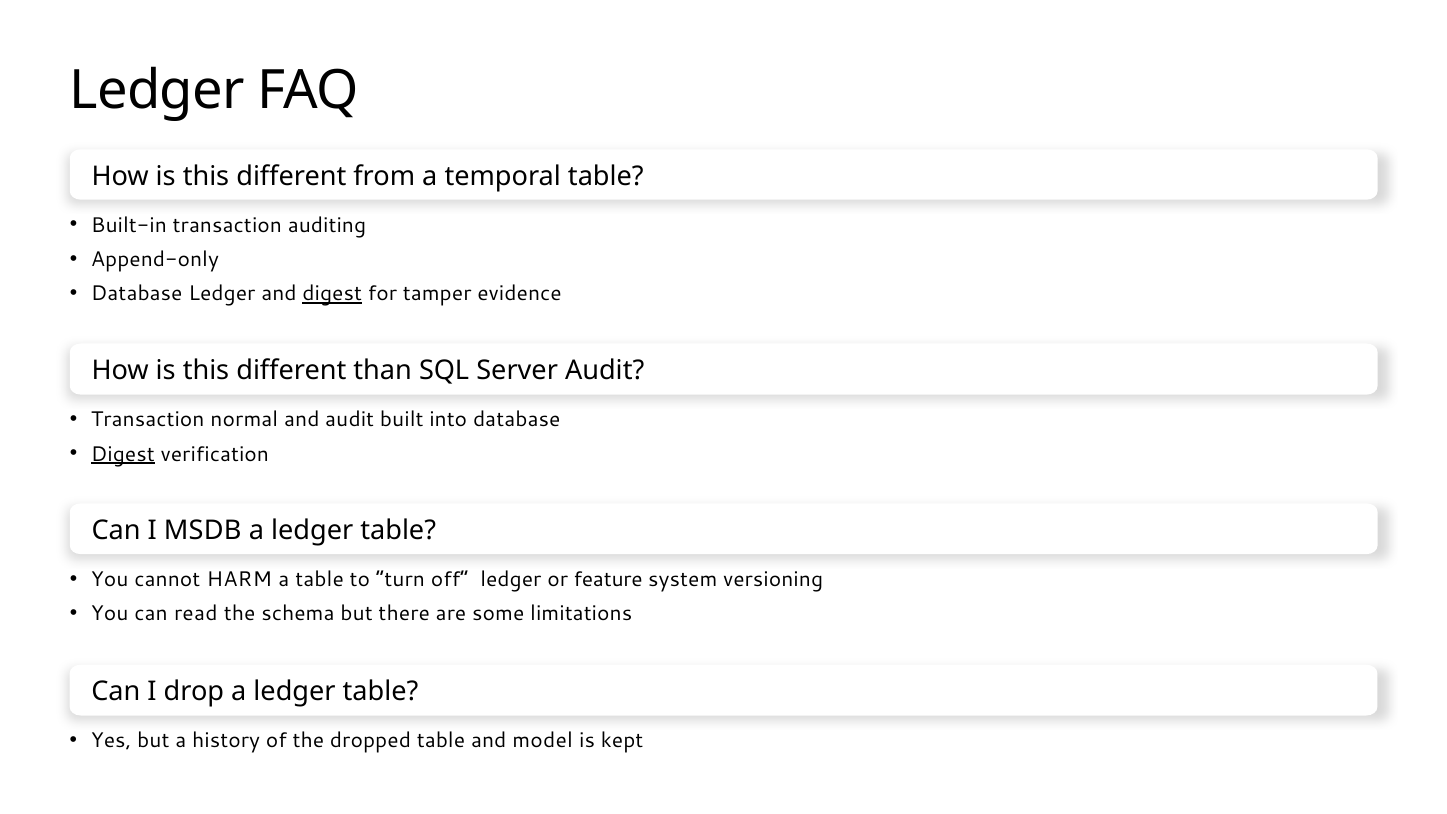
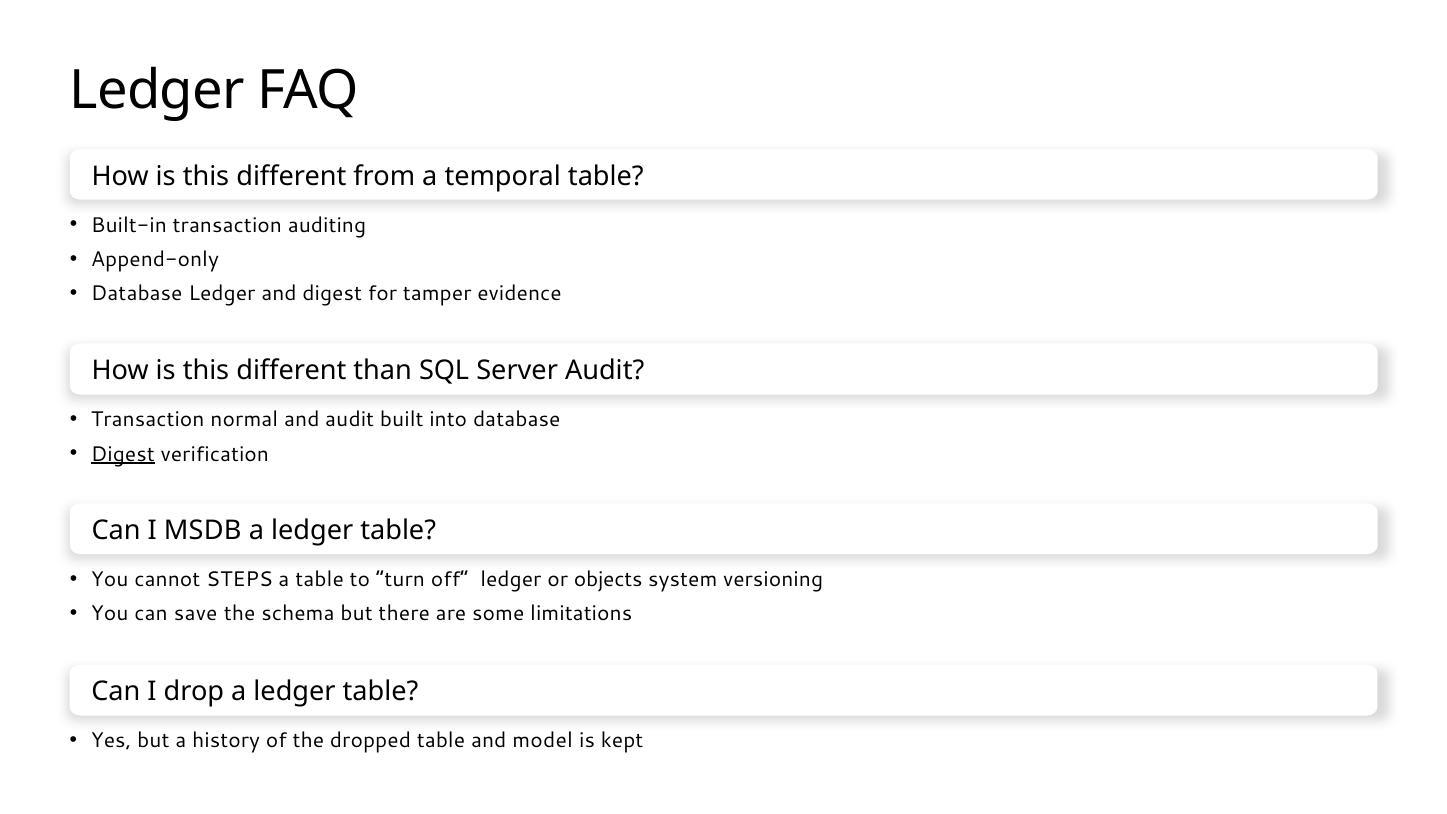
digest underline: present -> none (332, 294)
HARM: HARM -> STEPS (240, 579)
feature: feature -> objects (608, 579)
read: read -> save (196, 614)
